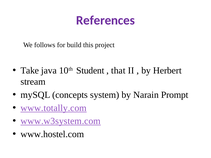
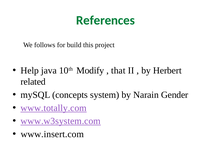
References colour: purple -> green (105, 20)
Take: Take -> Help (30, 71)
Student: Student -> Modify (90, 71)
stream: stream -> related (33, 82)
Prompt: Prompt -> Gender (175, 95)
www.hostel.com: www.hostel.com -> www.insert.com (52, 134)
